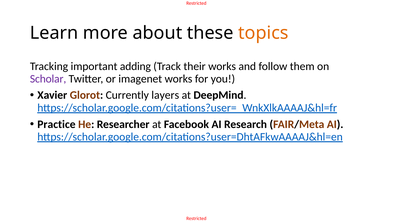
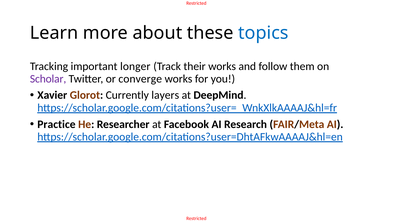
topics colour: orange -> blue (263, 33)
adding: adding -> longer (135, 66)
imagenet: imagenet -> converge (140, 79)
